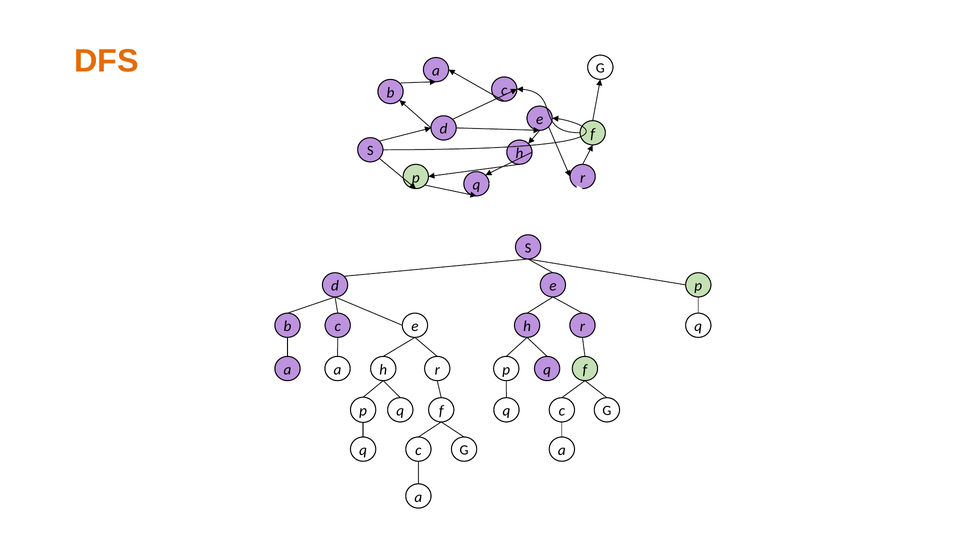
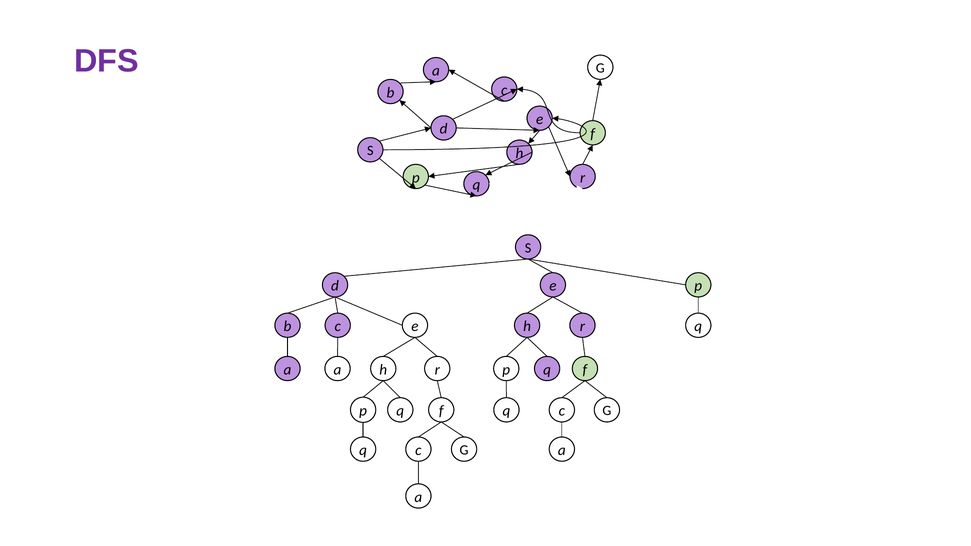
DFS colour: orange -> purple (106, 61)
